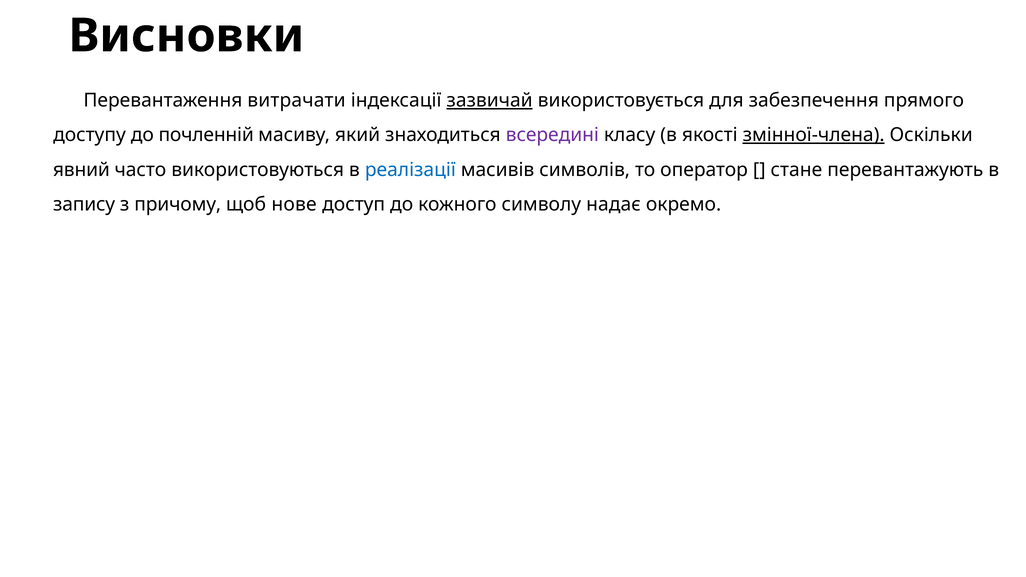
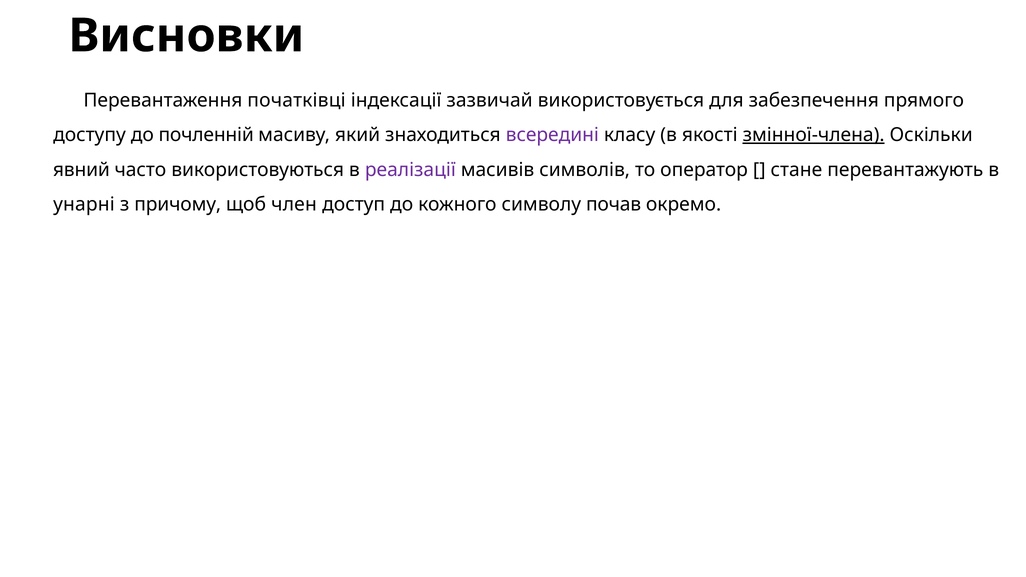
витрачати: витрачати -> початківці (297, 100)
зазвичай underline: present -> none (490, 100)
реалізації colour: blue -> purple (410, 170)
запису: запису -> унарні (84, 204)
нове: нове -> член (294, 204)
надає: надає -> почав (614, 204)
